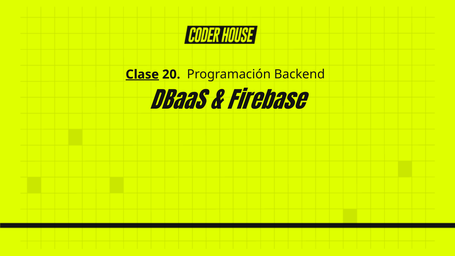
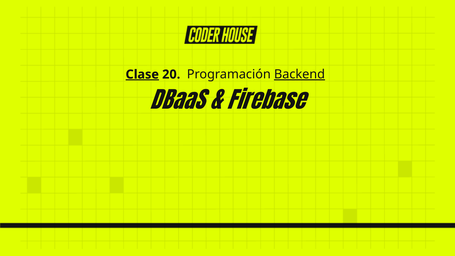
Backend underline: none -> present (300, 74)
